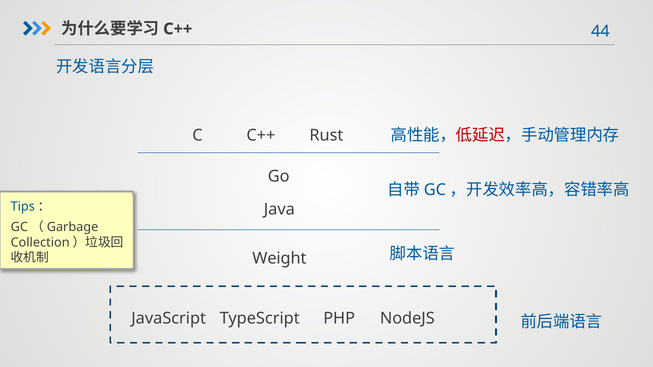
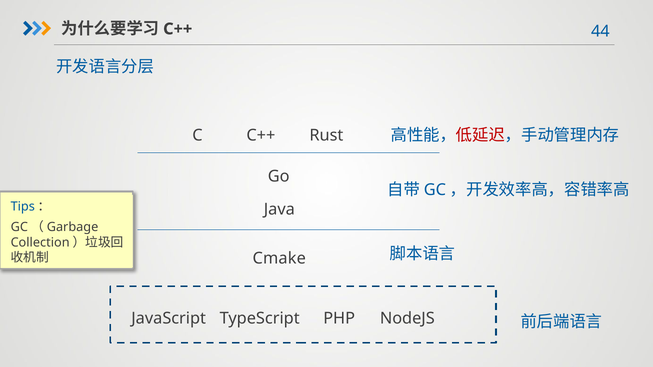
Weight: Weight -> Cmake (279, 259)
